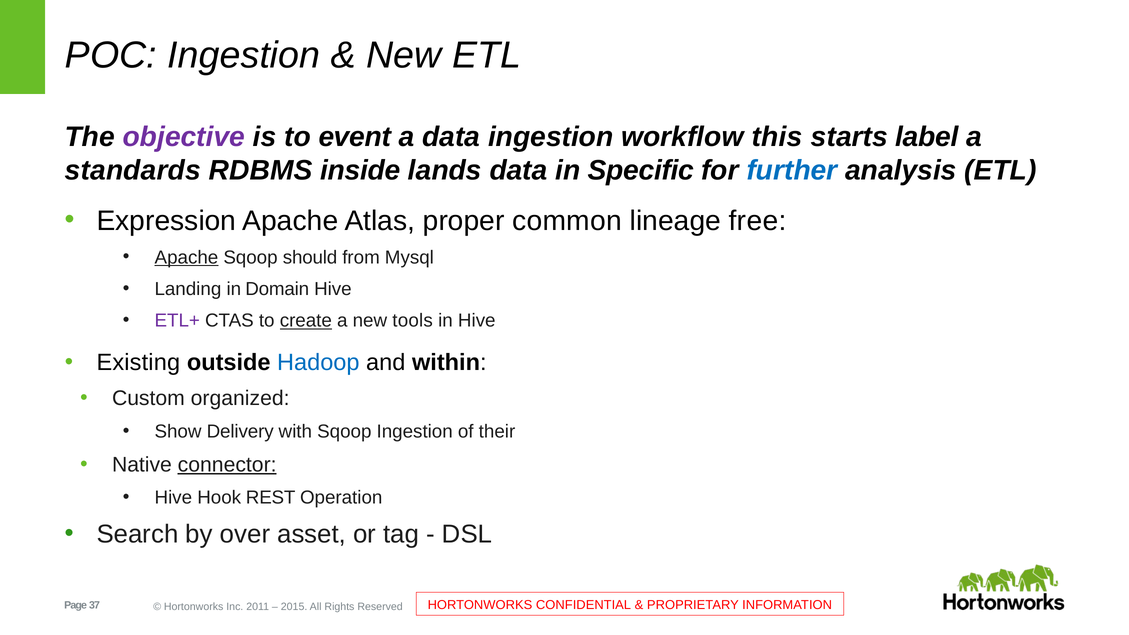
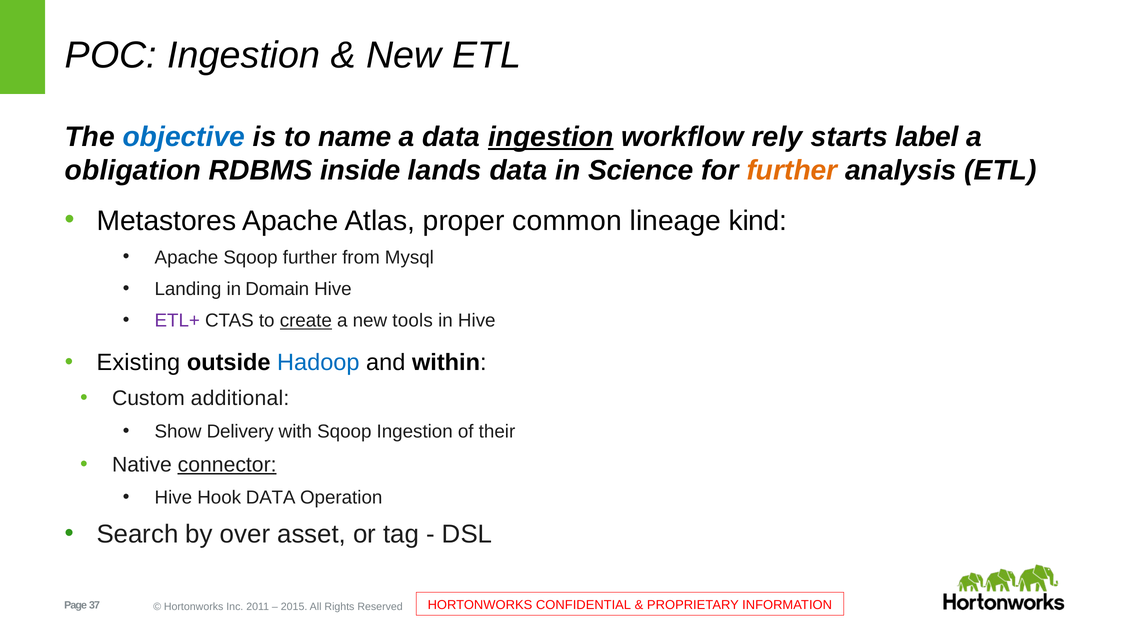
objective colour: purple -> blue (184, 137)
event: event -> name (355, 137)
ingestion underline: none -> present (551, 137)
this: this -> rely (777, 137)
standards: standards -> obligation (133, 171)
Specific: Specific -> Science (641, 171)
further colour: blue -> orange (792, 171)
Expression: Expression -> Metastores (166, 221)
free: free -> kind (758, 221)
Apache underline: present -> none (186, 257)
Sqoop should: should -> further (310, 257)
organized: organized -> additional (240, 399)
Hook REST: REST -> DATA (271, 498)
